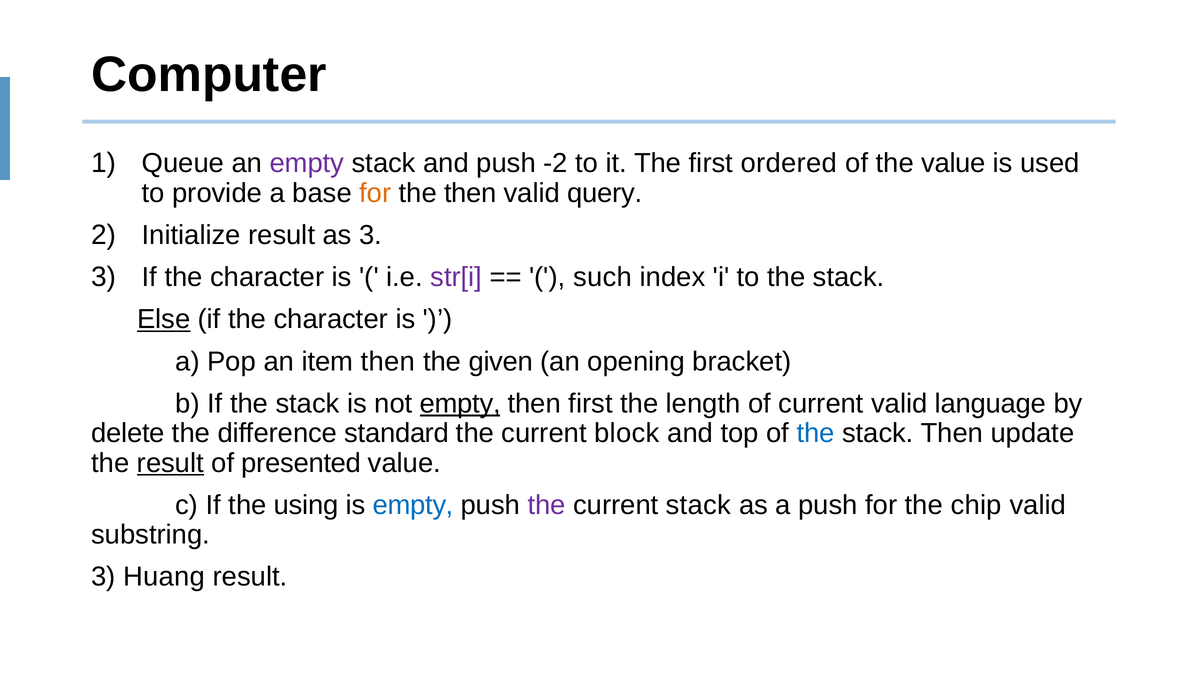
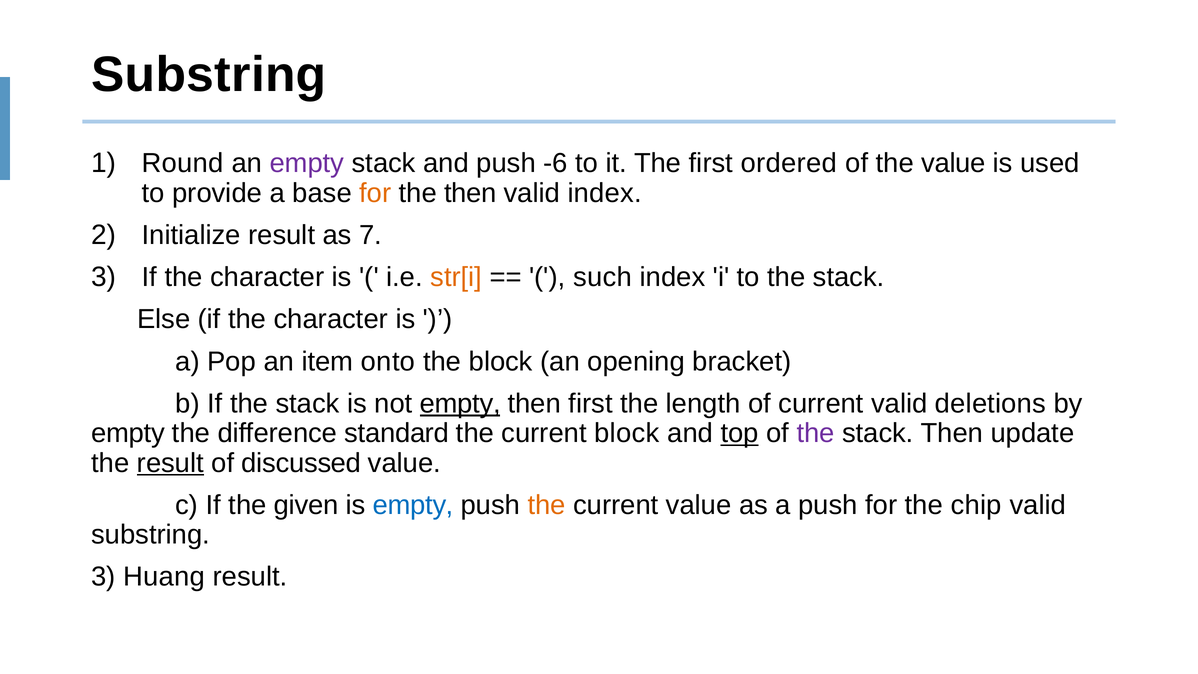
Computer: Computer -> Substring (209, 75)
Queue: Queue -> Round (183, 163)
-2: -2 -> -6 (556, 163)
valid query: query -> index (605, 193)
as 3: 3 -> 7 (371, 235)
str[i colour: purple -> orange (456, 277)
Else underline: present -> none (164, 319)
item then: then -> onto (388, 361)
the given: given -> block (501, 361)
language: language -> deletions (990, 404)
delete: delete -> empty (128, 433)
top underline: none -> present (740, 433)
the colour: blue -> purple (816, 433)
presented: presented -> discussed (301, 463)
using: using -> given (306, 505)
the colour: purple -> orange (547, 505)
current stack: stack -> value (699, 505)
